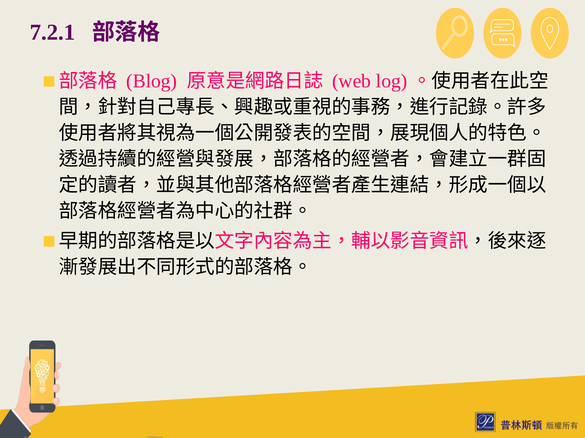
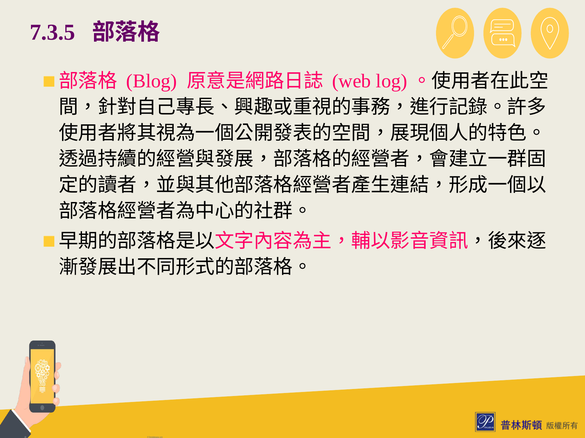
7.2.1: 7.2.1 -> 7.3.5 (53, 32)
